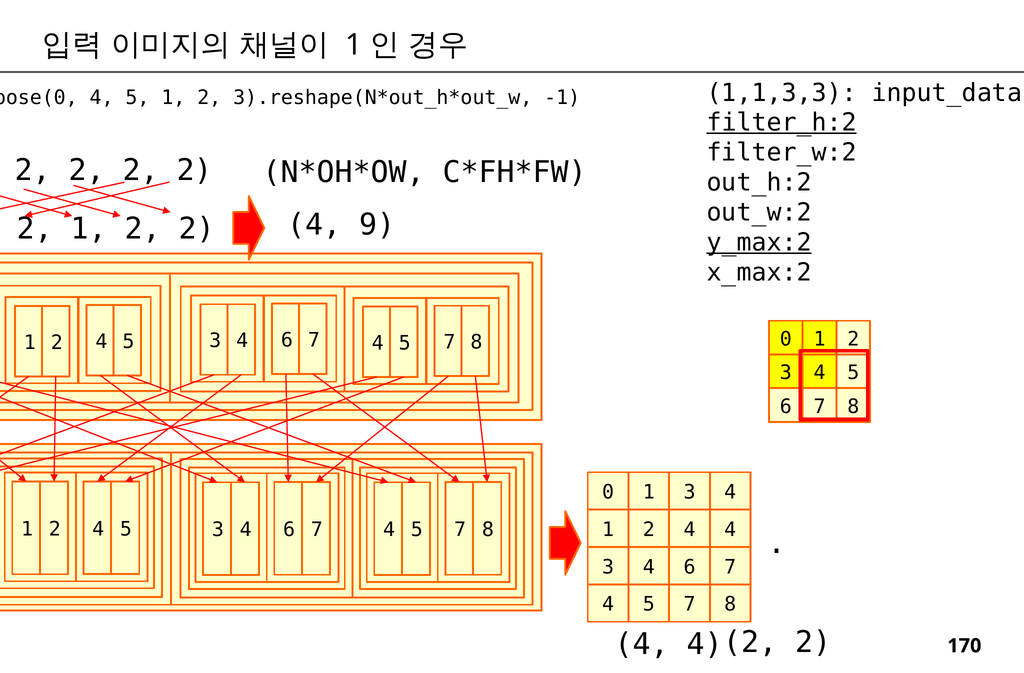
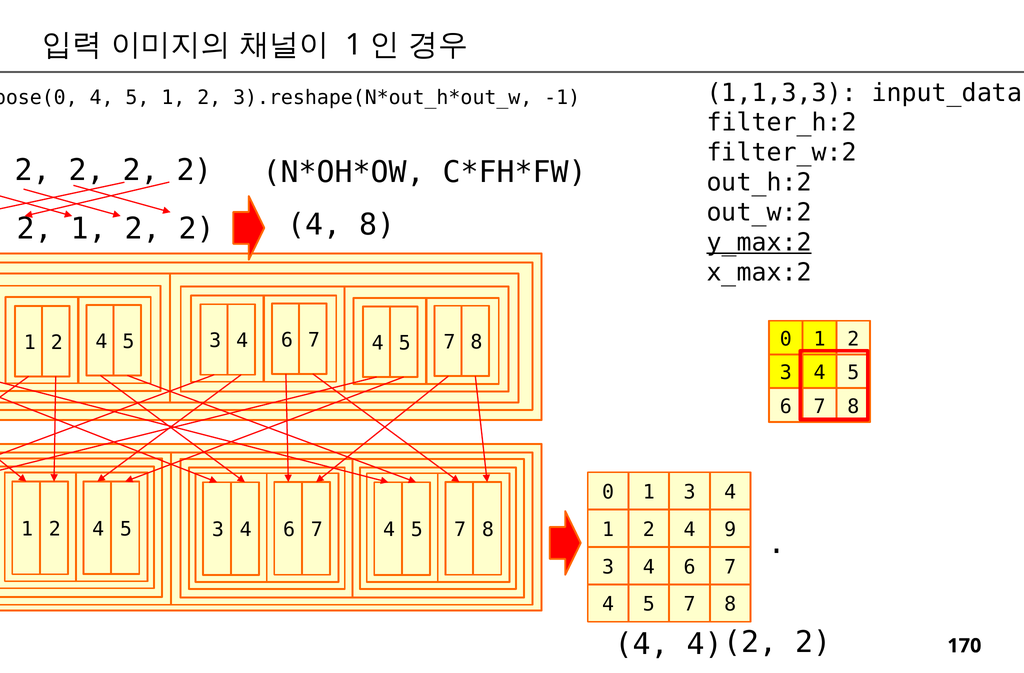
filter_h:2 underline: present -> none (782, 123)
4 9: 9 -> 8 (377, 225)
4 4: 4 -> 9 (730, 529)
